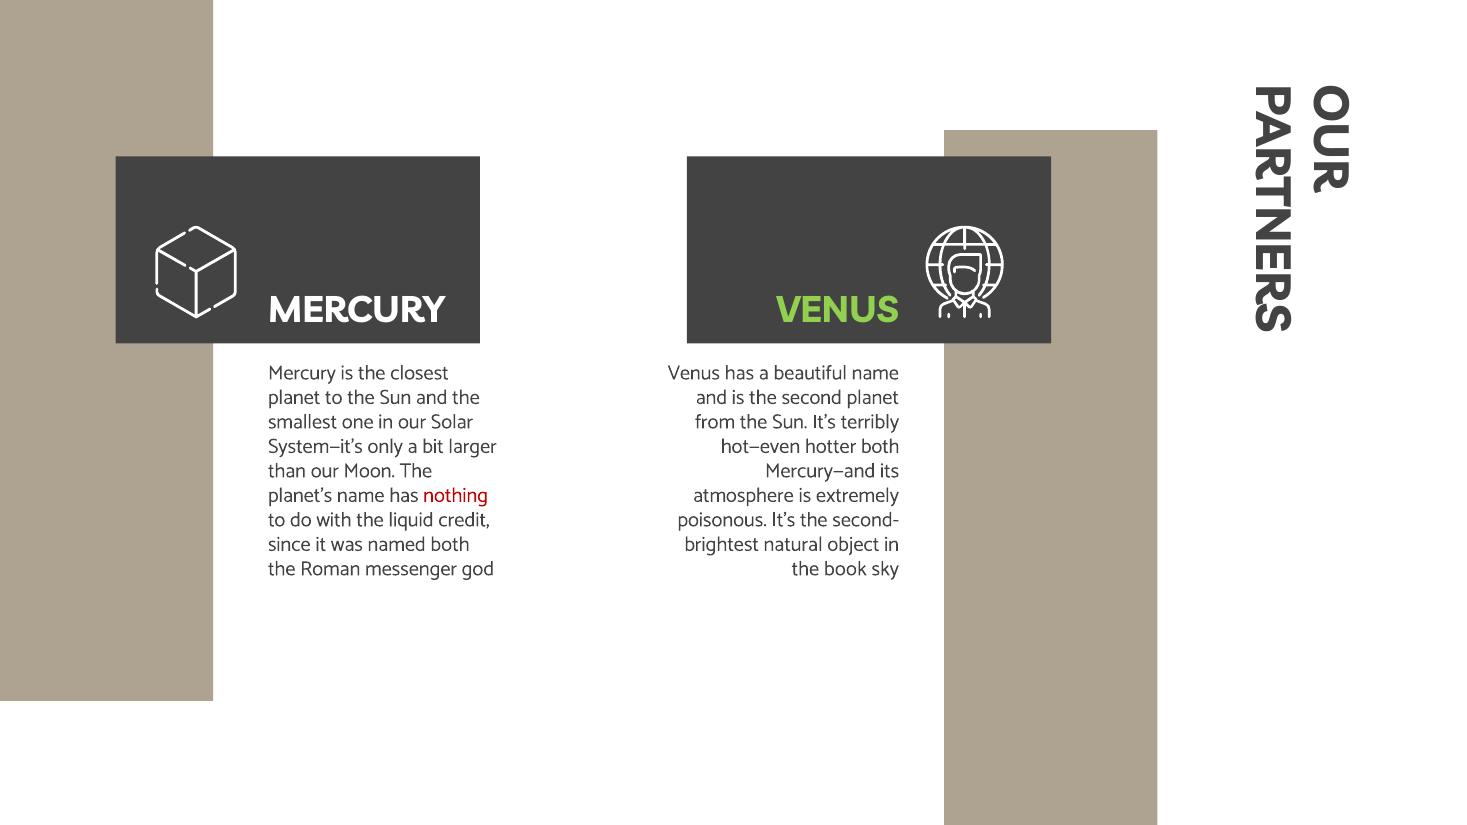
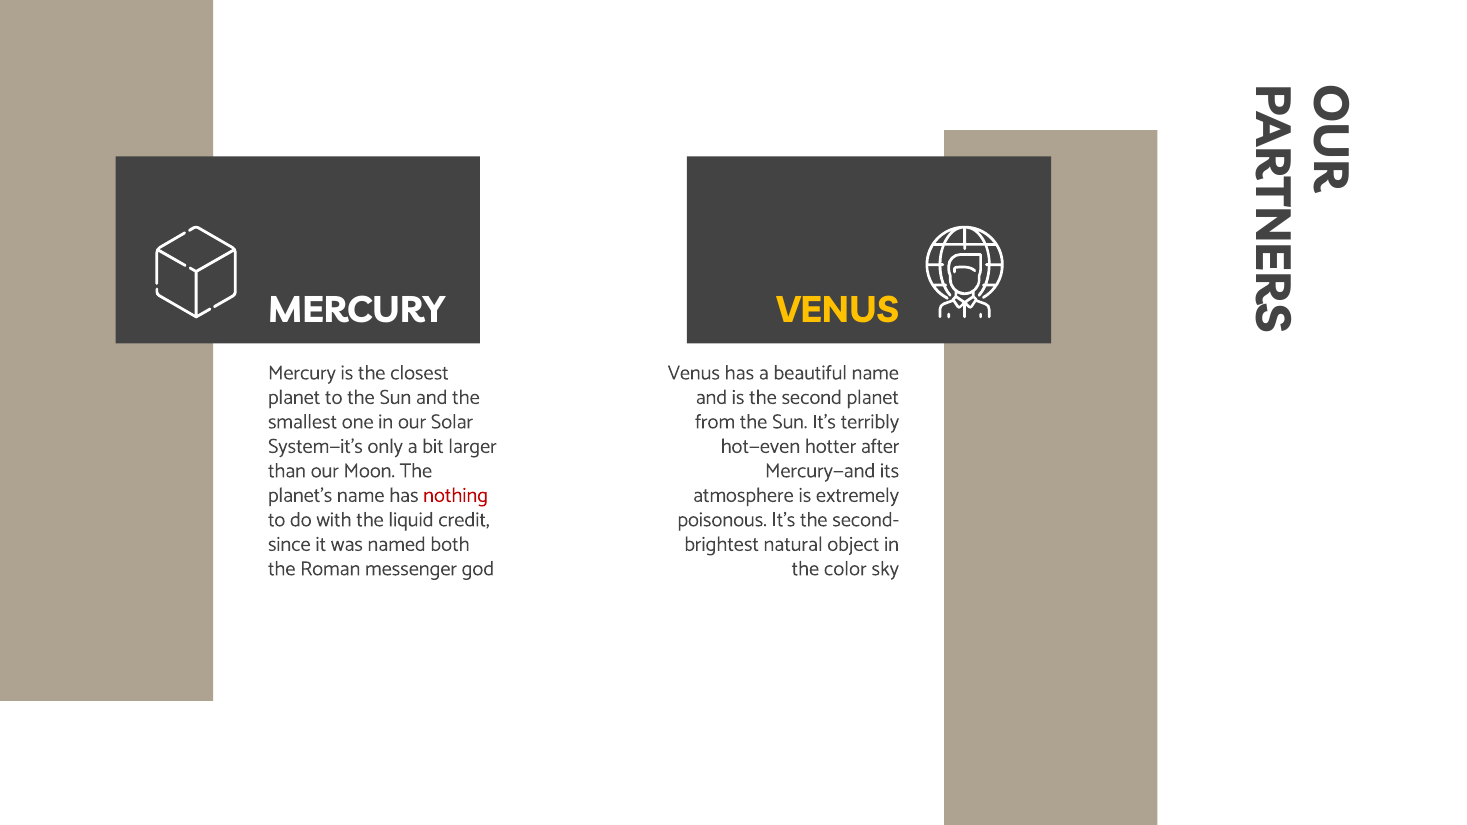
VENUS colour: light green -> yellow (838, 310)
hotter both: both -> after (880, 446)
book: book -> color (845, 569)
